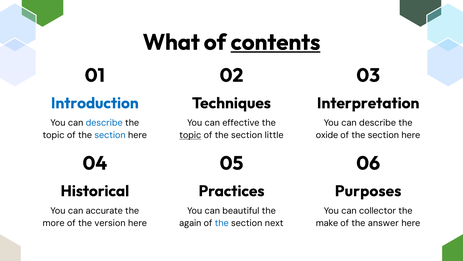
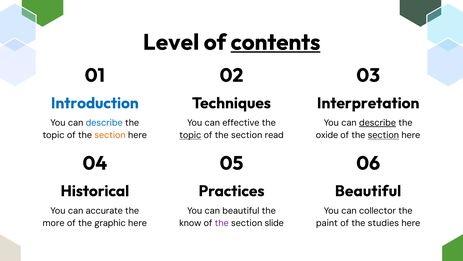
What: What -> Level (171, 42)
describe underline: none -> present (378, 123)
section colour: blue -> orange (110, 135)
little: little -> read (274, 135)
section underline: none -> present (383, 135)
Practices Purposes: Purposes -> Beautiful (368, 191)
version: version -> graphic (110, 223)
again: again -> know (190, 223)
the colour: blue -> purple (222, 223)
next: next -> slide (274, 223)
make: make -> paint (327, 223)
answer: answer -> studies (383, 223)
